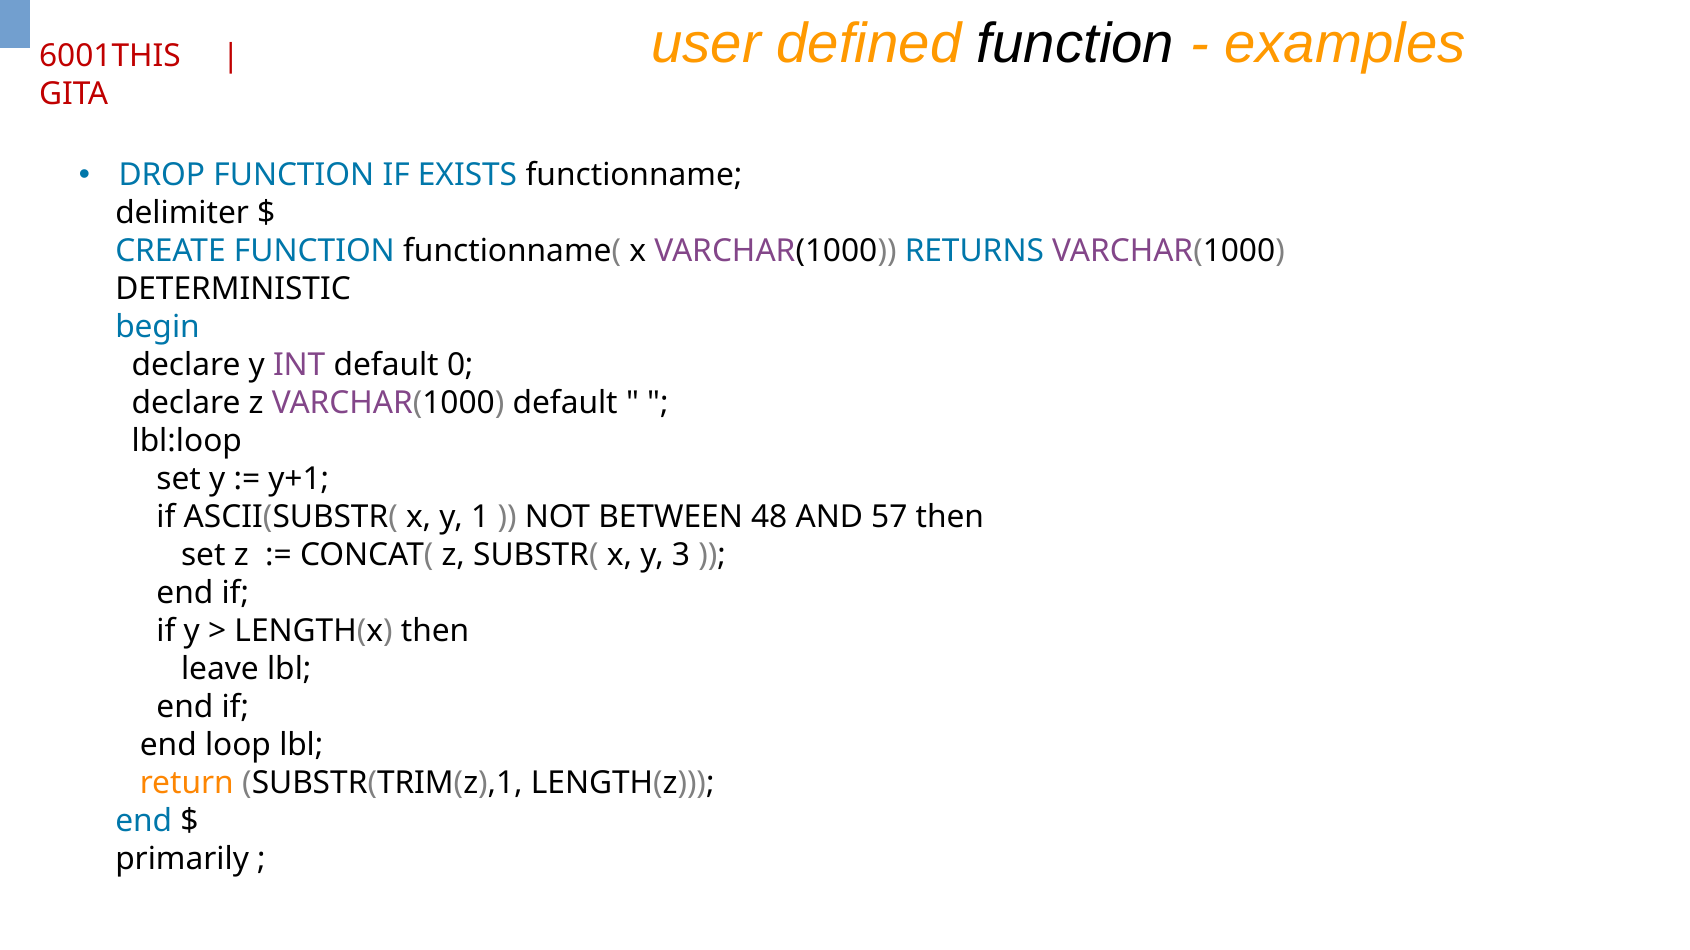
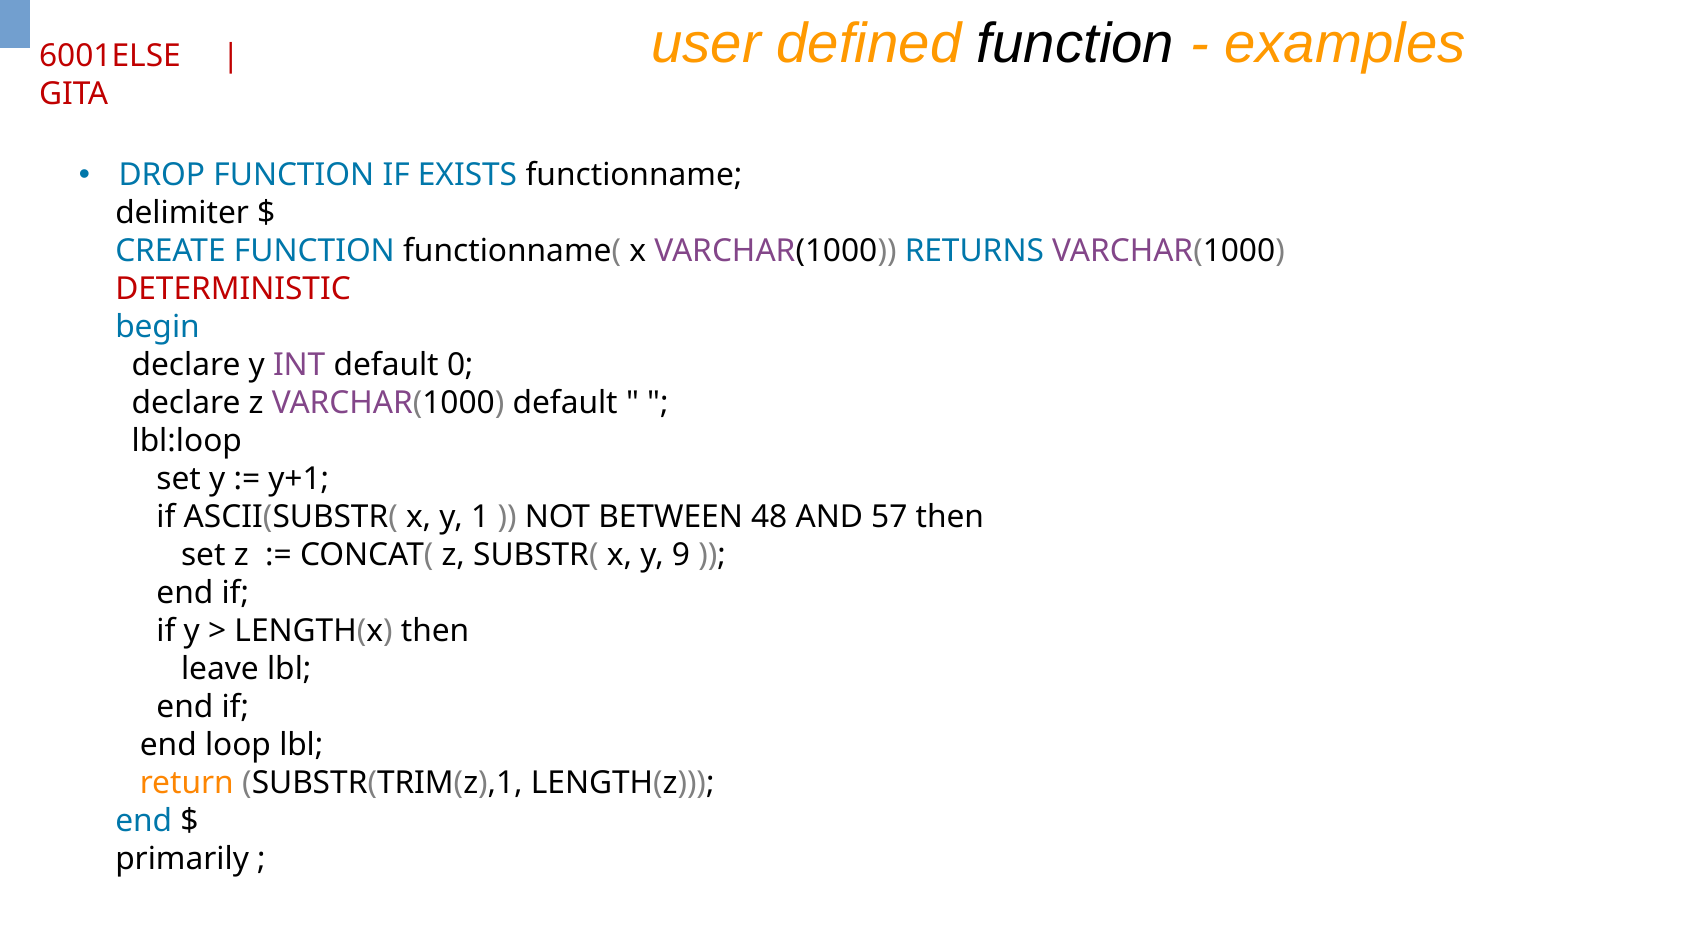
6001THIS: 6001THIS -> 6001ELSE (110, 56)
DETERMINISTIC colour: black -> red (233, 290)
3: 3 -> 9 (681, 556)
